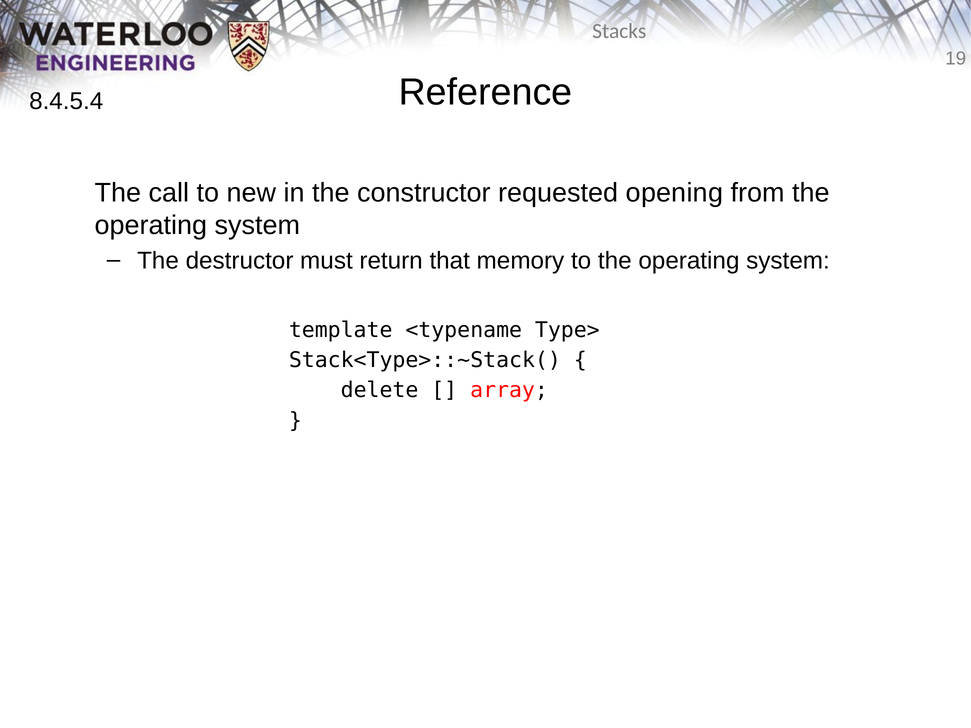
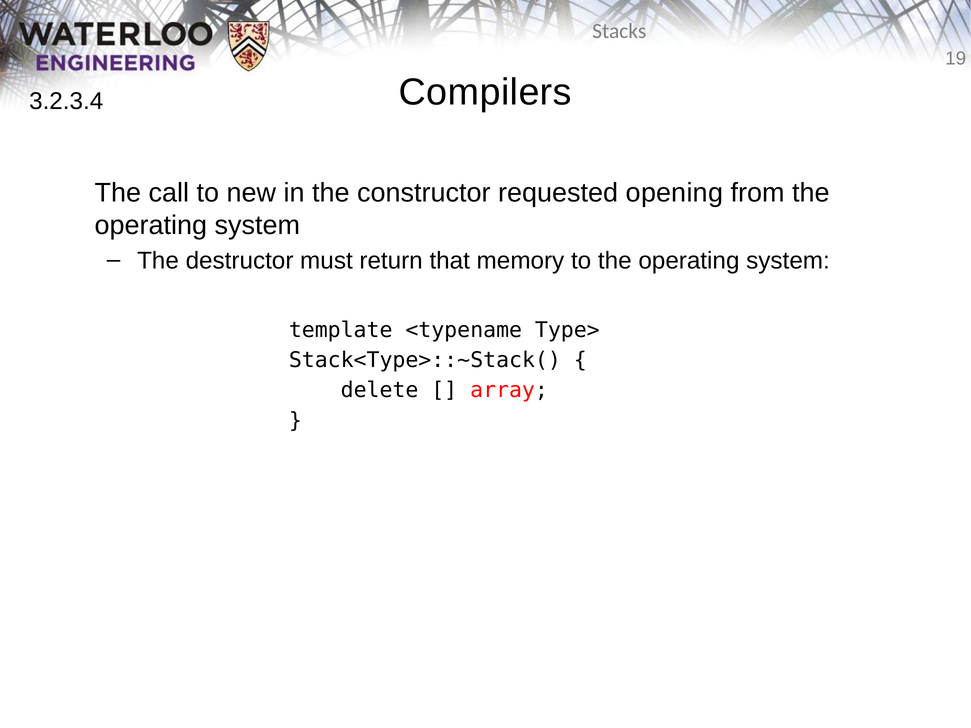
Reference: Reference -> Compilers (485, 92)
8.4.5.4: 8.4.5.4 -> 3.2.3.4 (66, 101)
